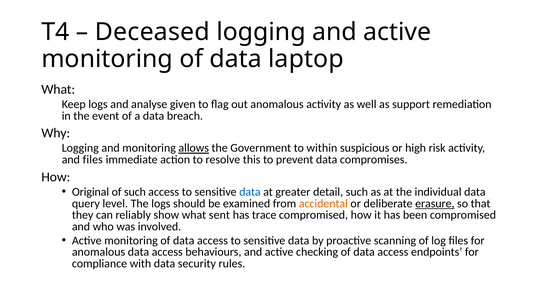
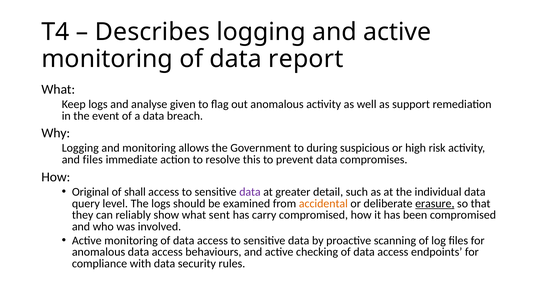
Deceased: Deceased -> Describes (152, 32)
laptop: laptop -> report (306, 59)
allows underline: present -> none (194, 148)
within: within -> during (322, 148)
of such: such -> shall (135, 192)
data colour: blue -> purple (250, 192)
trace: trace -> carry (264, 215)
